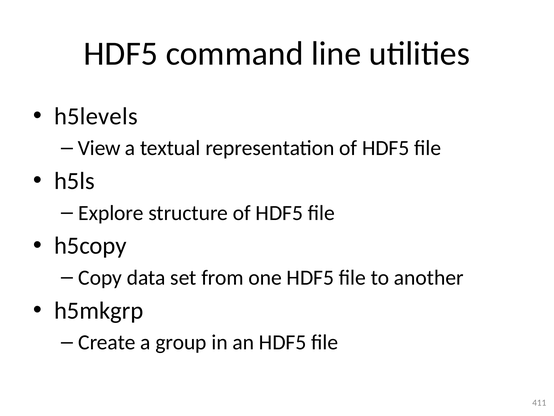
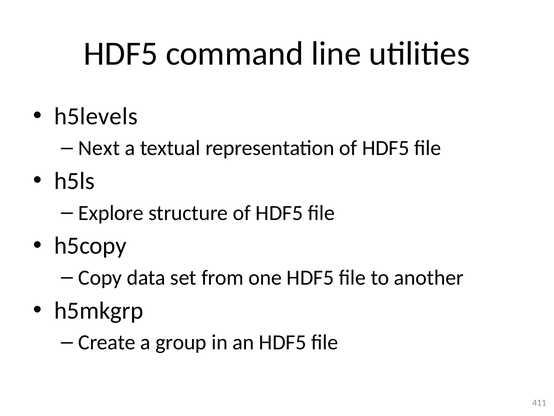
View: View -> Next (99, 148)
